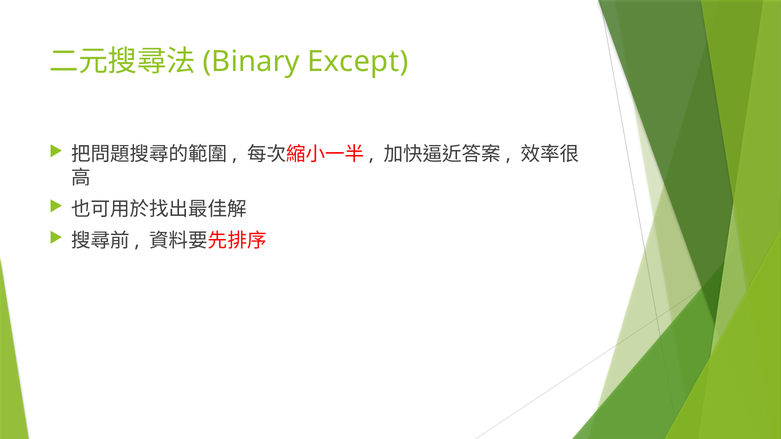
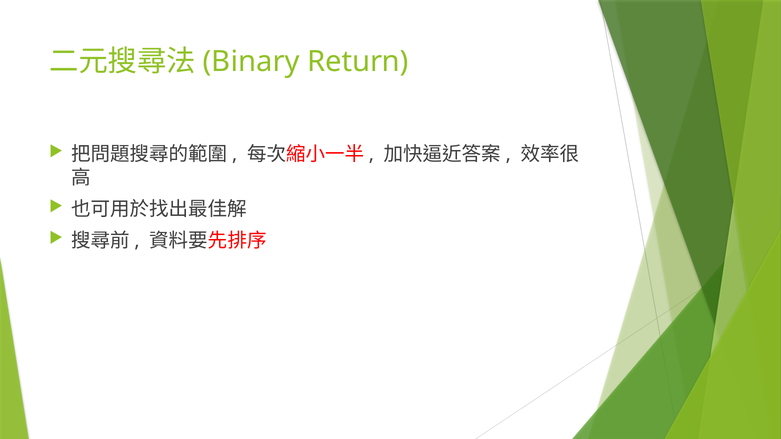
Except: Except -> Return (358, 62)
